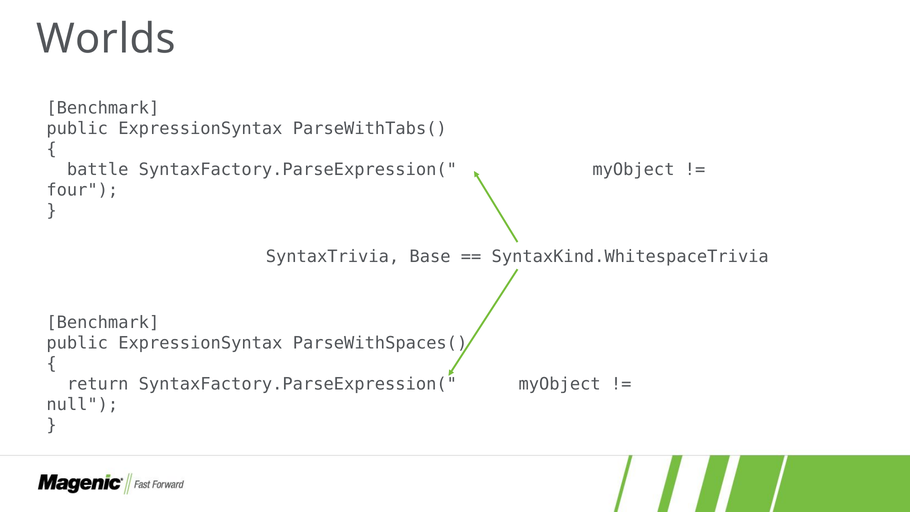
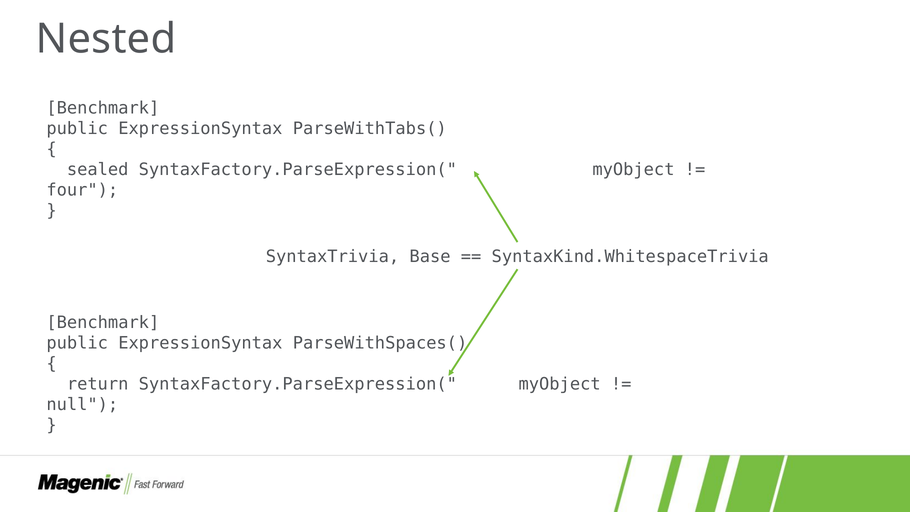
Worlds: Worlds -> Nested (106, 39)
battle: battle -> sealed (98, 170)
